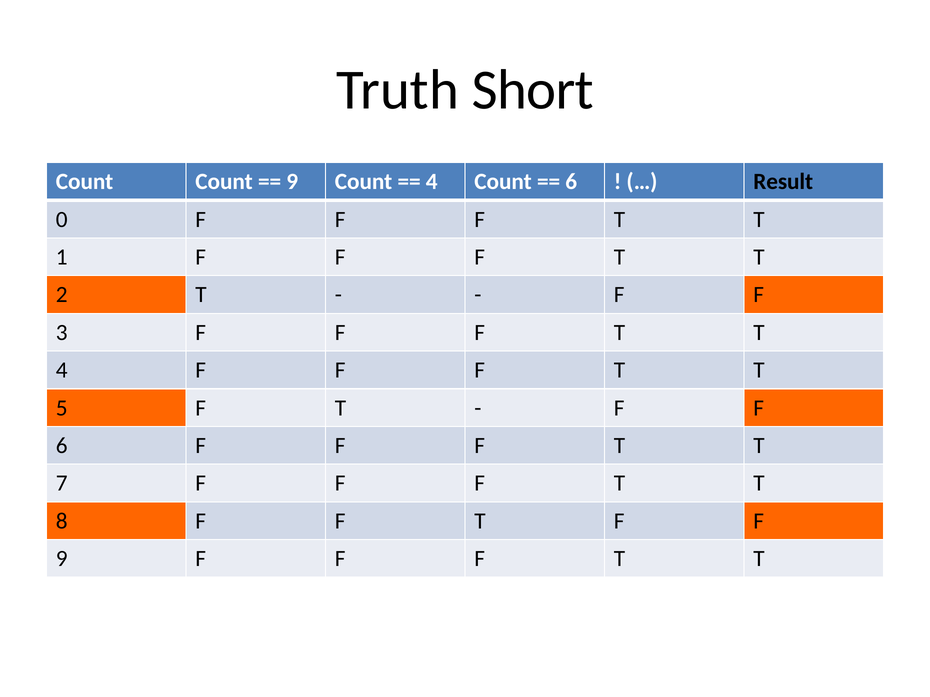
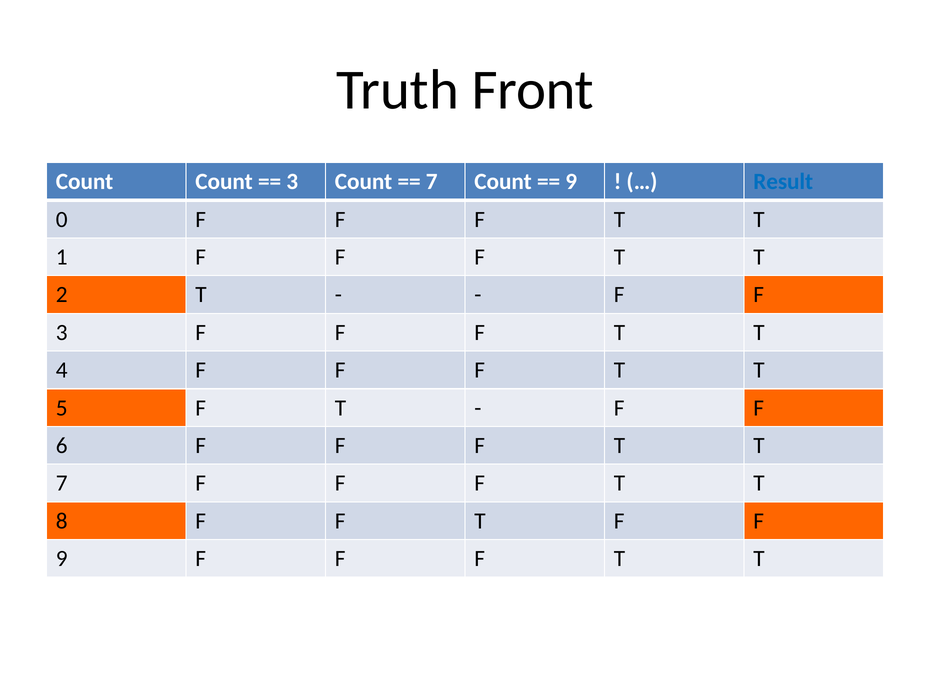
Short: Short -> Front (533, 90)
9: 9 -> 3 (292, 182)
4: 4 -> 7 (432, 182)
6: 6 -> 9 (571, 182)
Result colour: black -> blue (783, 182)
